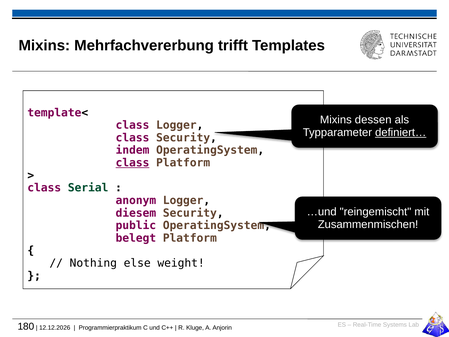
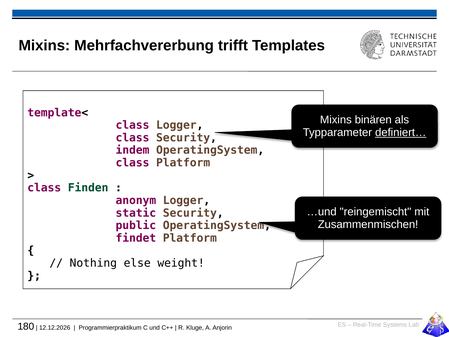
dessen: dessen -> binären (373, 120)
class underline: present -> none (133, 163)
Serial: Serial -> Finden (88, 188)
diesem: diesem -> static (136, 213)
belegt: belegt -> findet (136, 238)
